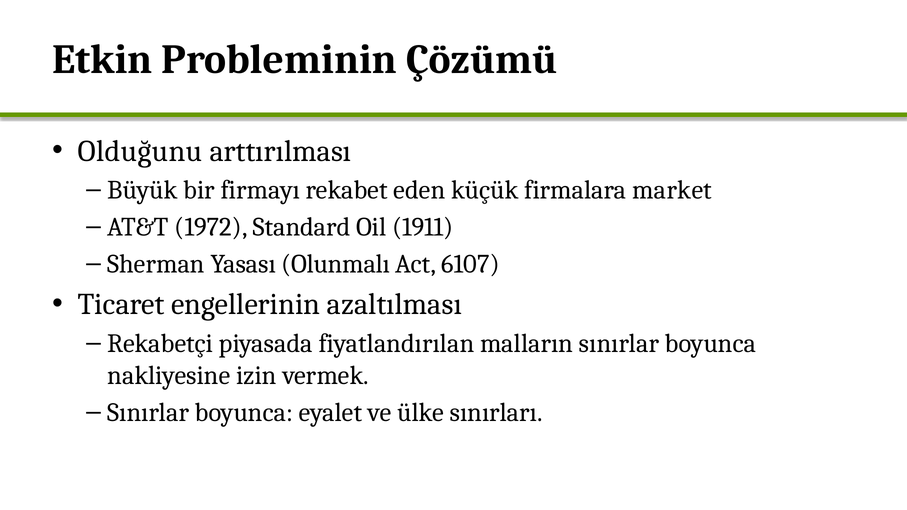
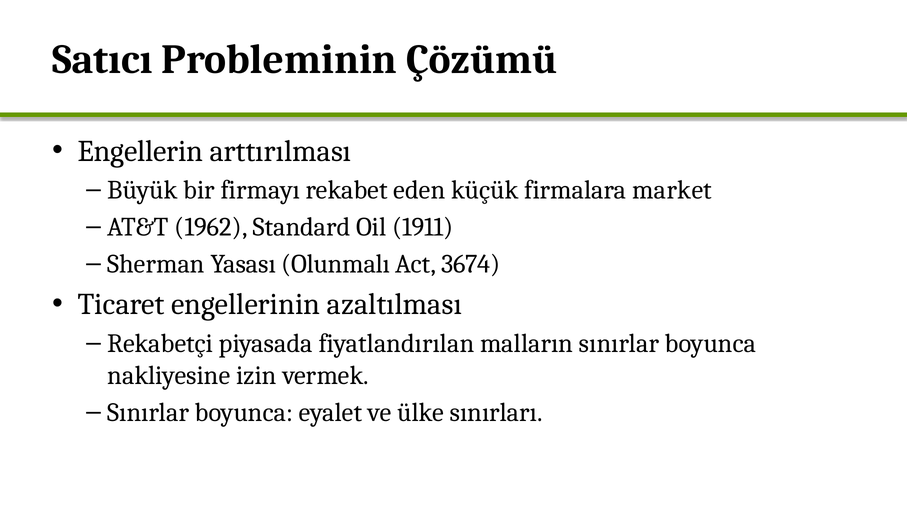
Etkin: Etkin -> Satıcı (102, 60)
Olduğunu: Olduğunu -> Engellerin (140, 151)
1972: 1972 -> 1962 (211, 227)
6107: 6107 -> 3674 (471, 264)
